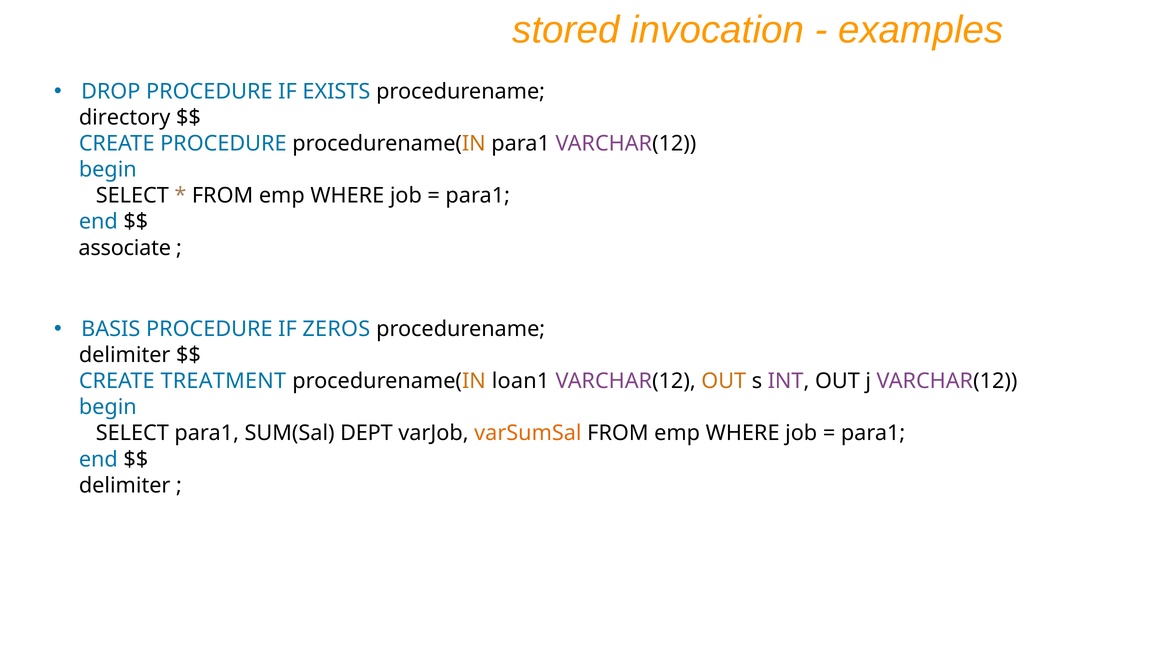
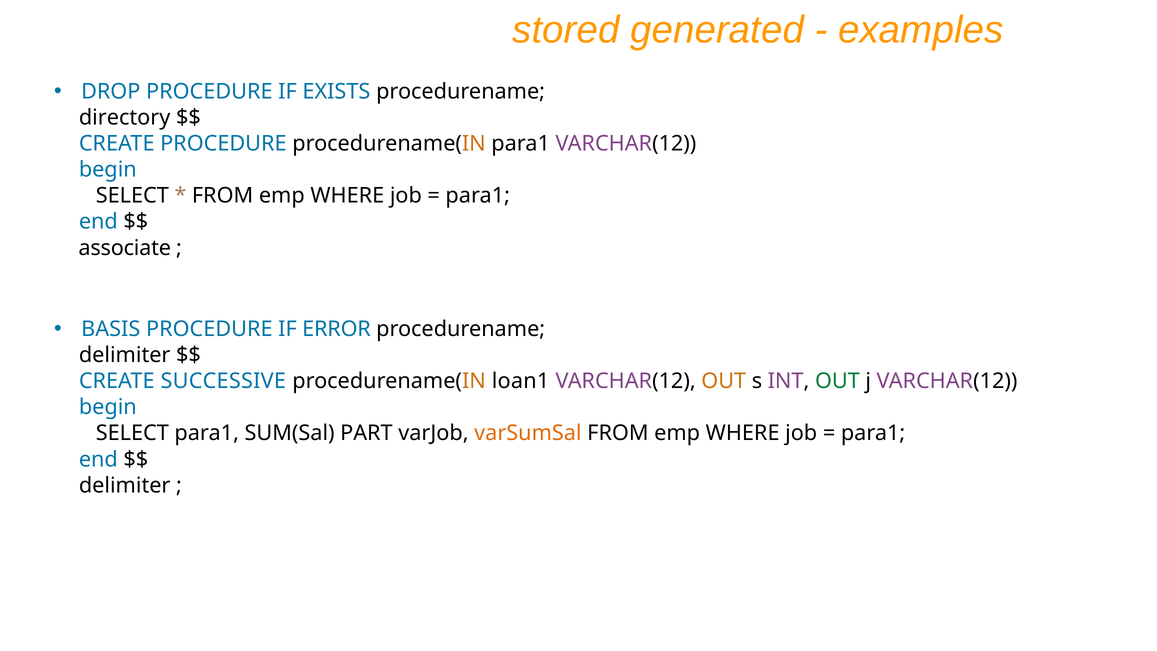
invocation: invocation -> generated (717, 30)
ZEROS: ZEROS -> ERROR (337, 329)
TREATMENT: TREATMENT -> SUCCESSIVE (223, 381)
OUT colour: black -> green (837, 381)
DEPT: DEPT -> PART (366, 433)
